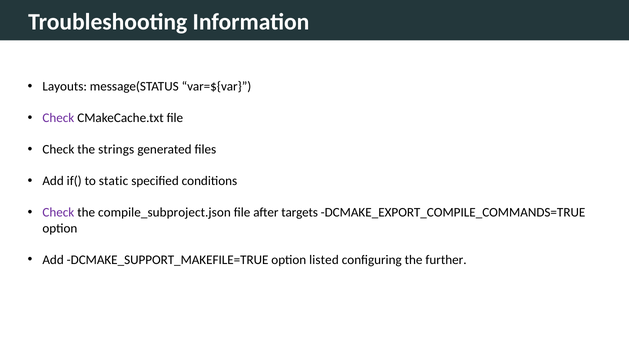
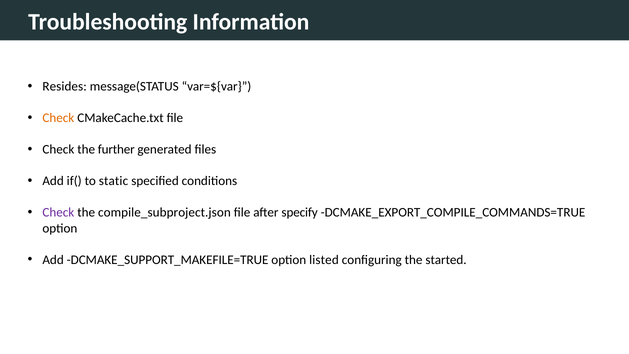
Layouts: Layouts -> Resides (65, 87)
Check colour: purple -> orange (58, 118)
strings: strings -> further (116, 149)
targets: targets -> specify (300, 212)
further: further -> started (446, 260)
